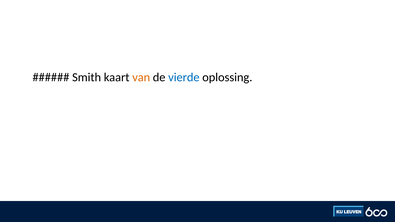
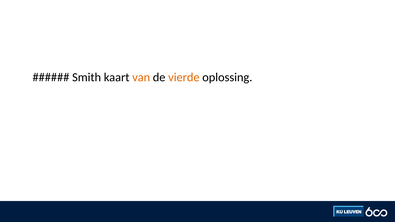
vierde colour: blue -> orange (184, 77)
